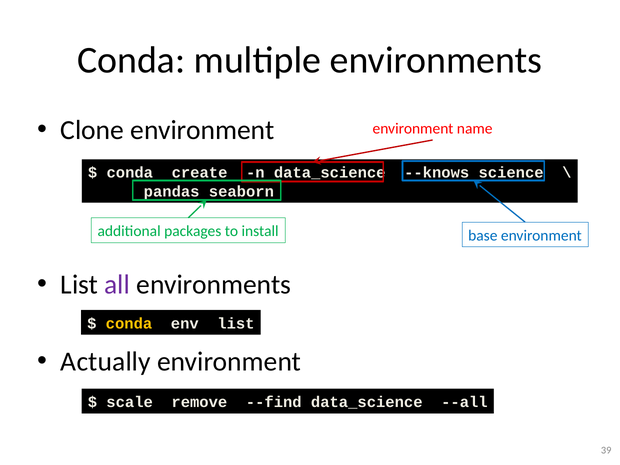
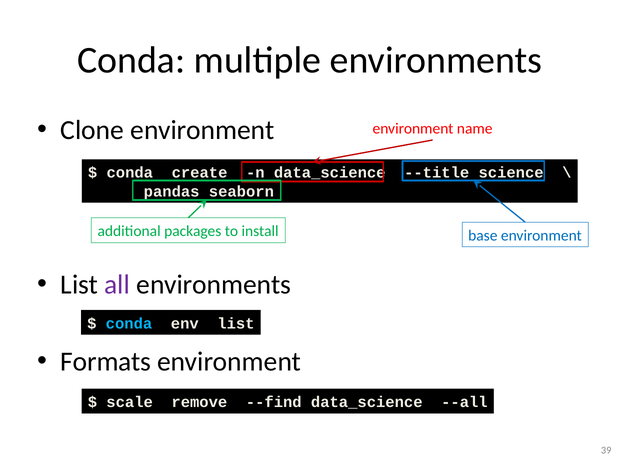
--knows: --knows -> --title (437, 173)
conda colour: yellow -> light blue (129, 323)
Actually: Actually -> Formats (106, 362)
